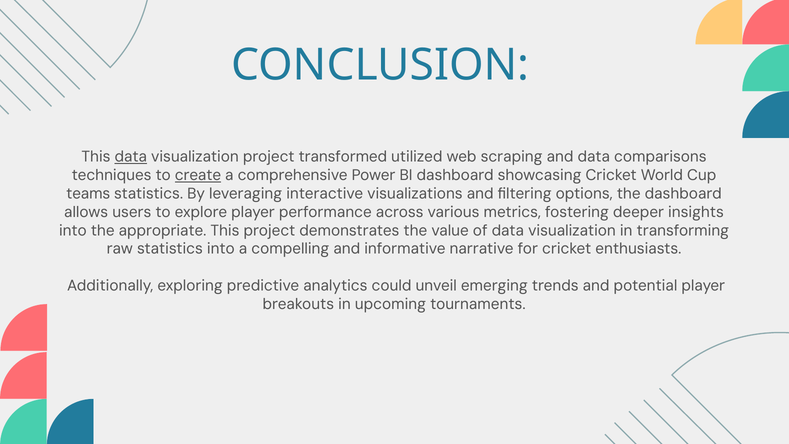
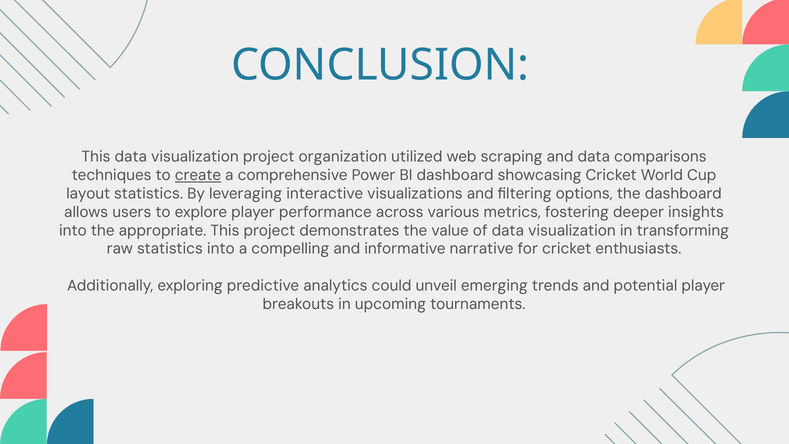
data underline: present -> none (131, 157)
transformed: transformed -> organization (343, 157)
teams: teams -> layout (88, 194)
